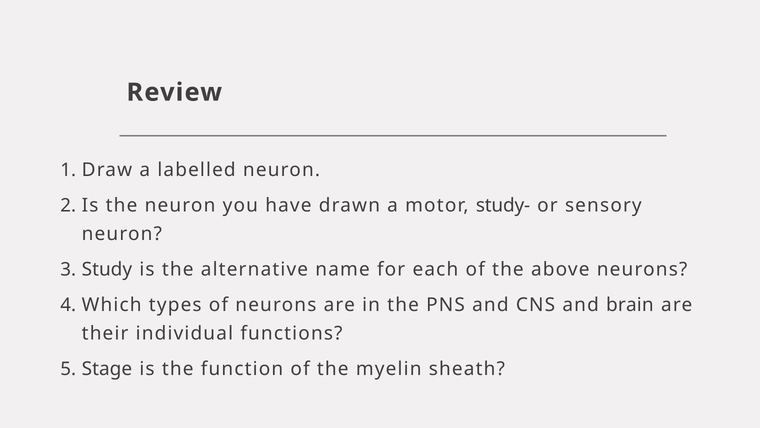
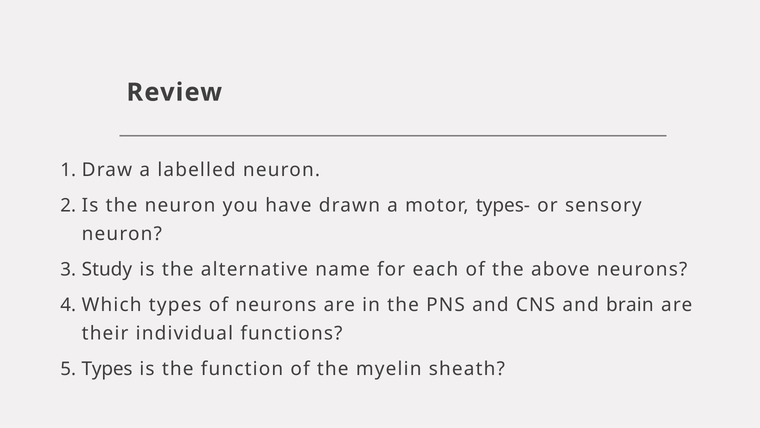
study-: study- -> types- (503, 205)
Stage: Stage -> Types (107, 368)
